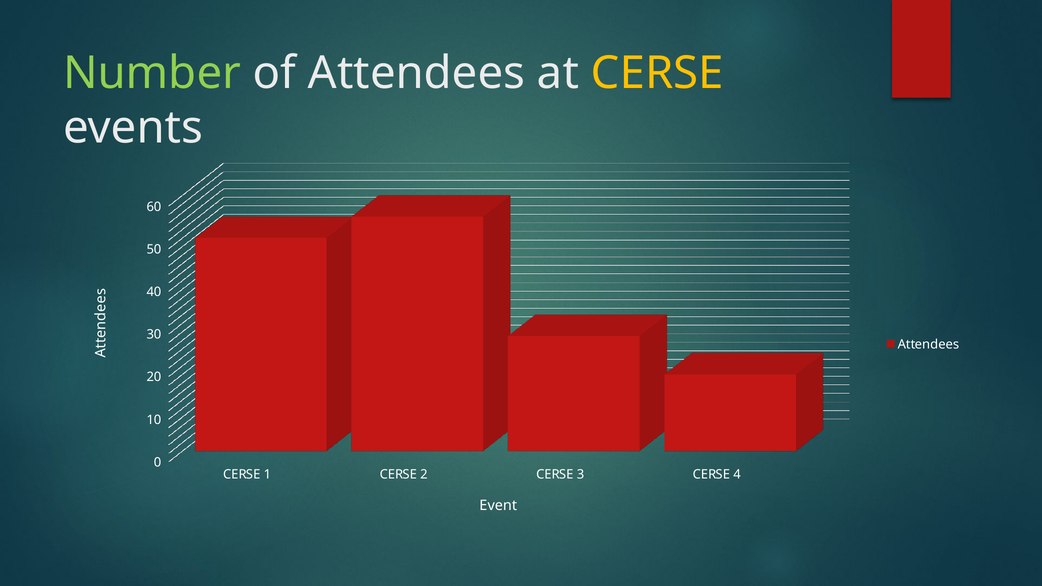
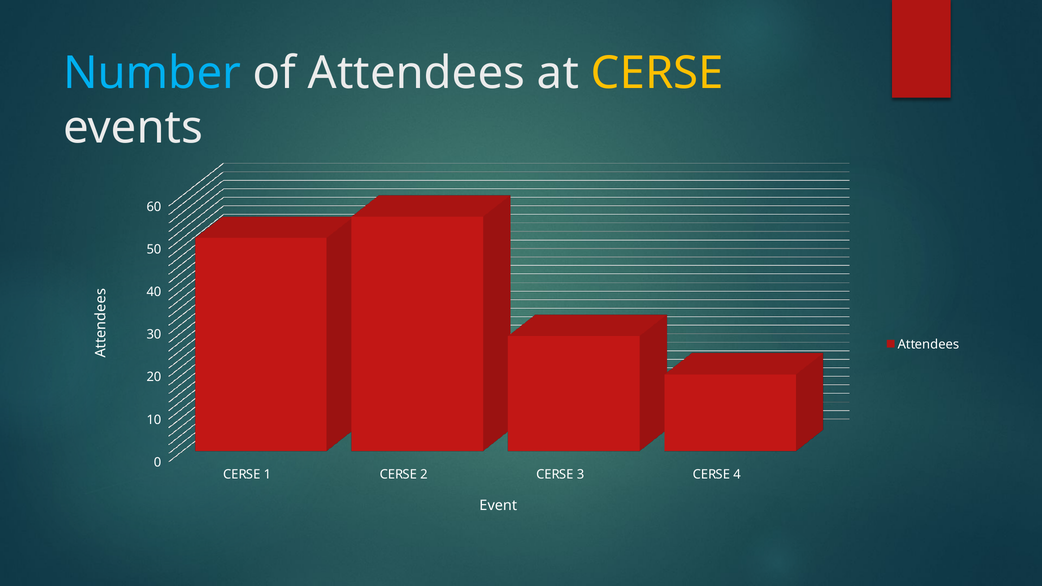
Number colour: light green -> light blue (152, 73)
